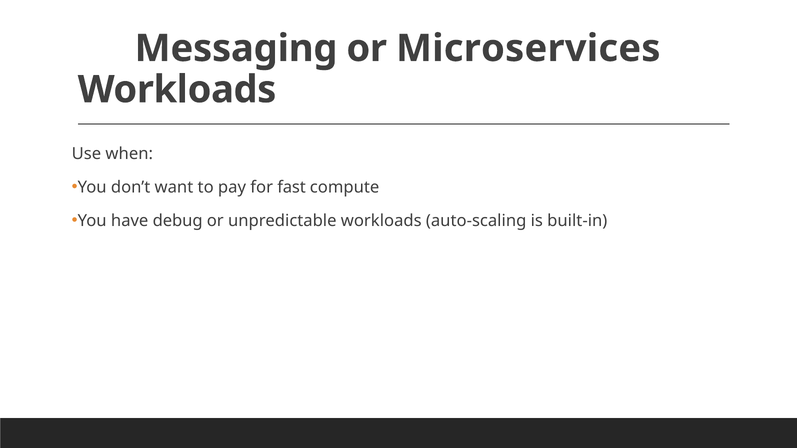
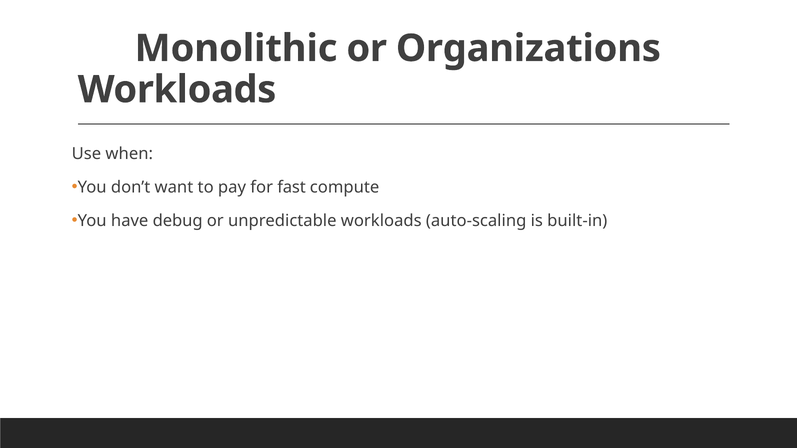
Messaging: Messaging -> Monolithic (236, 48)
Microservices: Microservices -> Organizations (528, 48)
